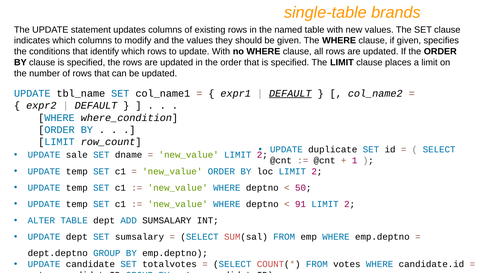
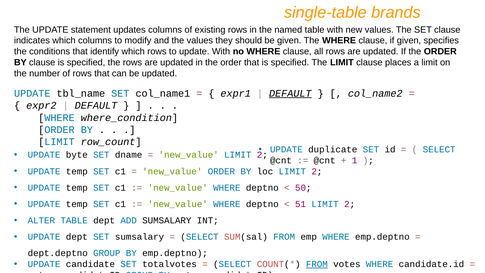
sale: sale -> byte (77, 155)
91: 91 -> 51 (301, 204)
FROM underline: none -> present (317, 264)
